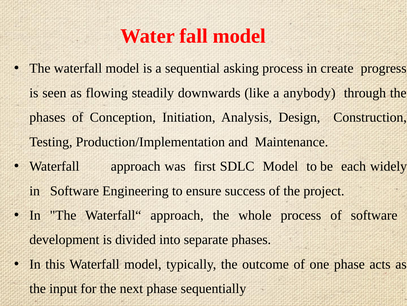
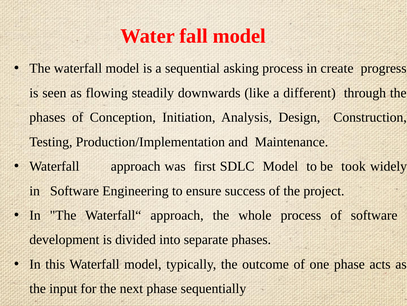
anybody: anybody -> different (309, 93)
each: each -> took (353, 166)
